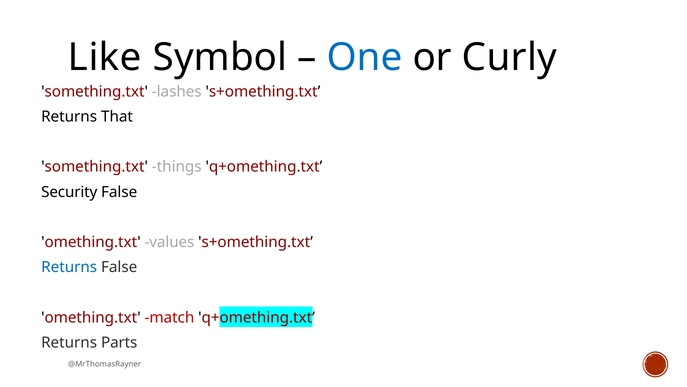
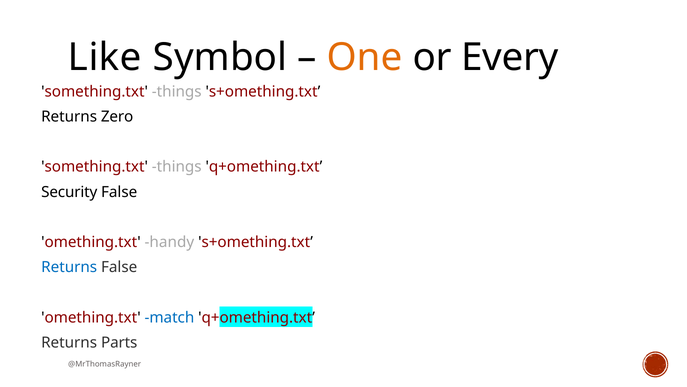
One colour: blue -> orange (365, 57)
Curly: Curly -> Every (510, 57)
lashes: lashes -> things (177, 91)
That: That -> Zero (117, 117)
values: values -> handy (169, 242)
match colour: red -> blue (169, 317)
